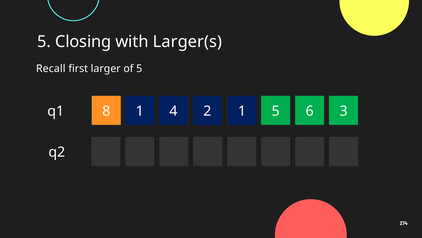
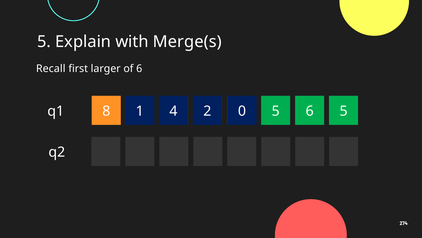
Closing: Closing -> Explain (83, 42)
Larger(s: Larger(s -> Merge(s (187, 42)
of 5: 5 -> 6 (139, 69)
4 1: 1 -> 0 (242, 111)
8 3: 3 -> 5 (344, 111)
